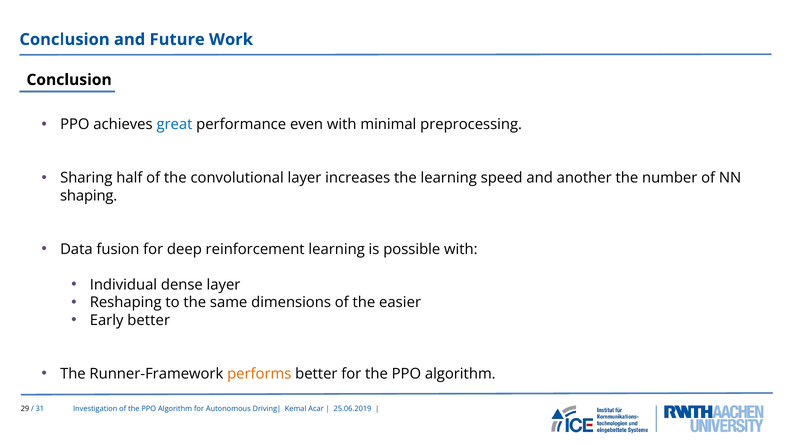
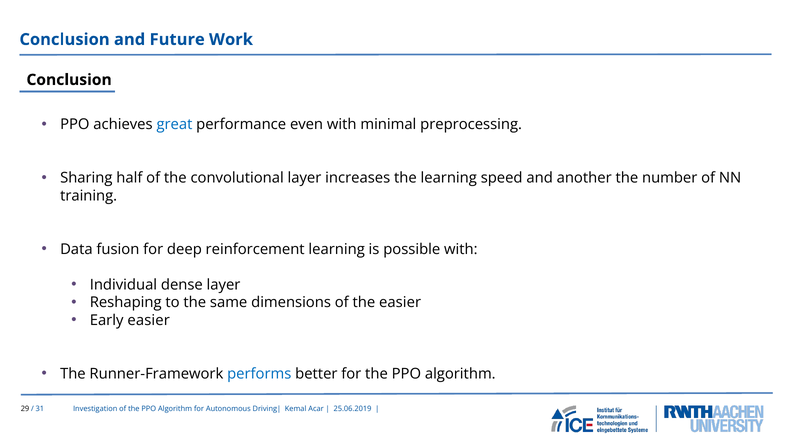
shaping: shaping -> training (89, 196)
Early better: better -> easier (149, 320)
performs colour: orange -> blue (259, 374)
